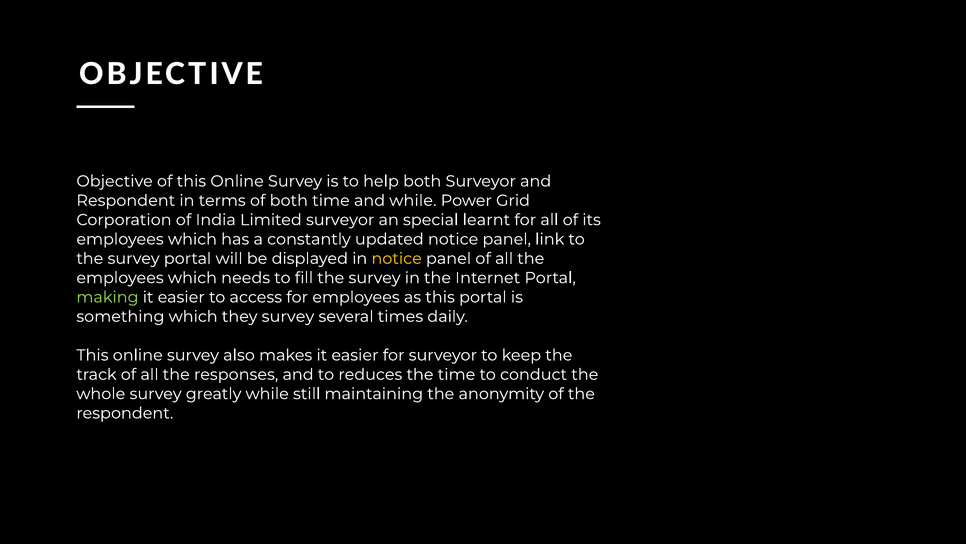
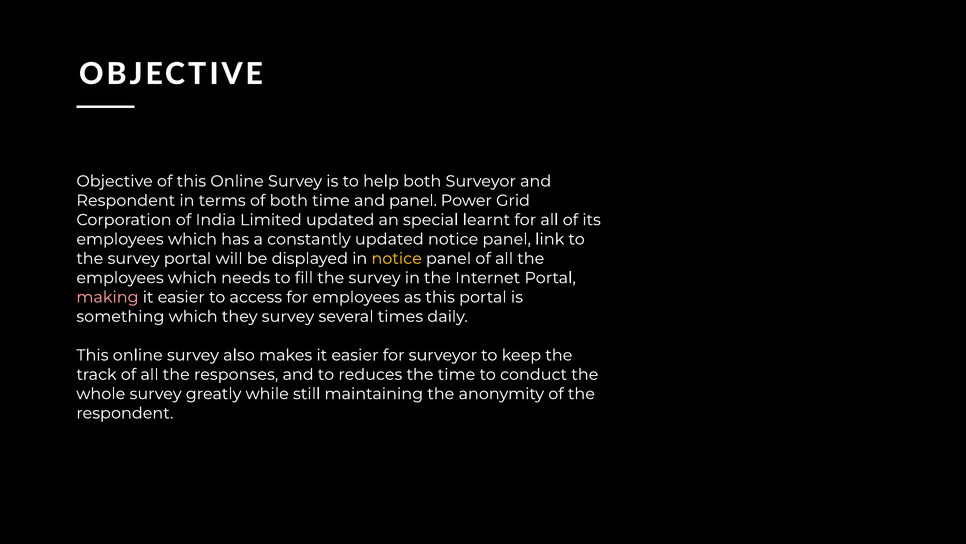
and while: while -> panel (413, 200)
Limited surveyor: surveyor -> updated (340, 220)
making colour: light green -> pink (107, 297)
